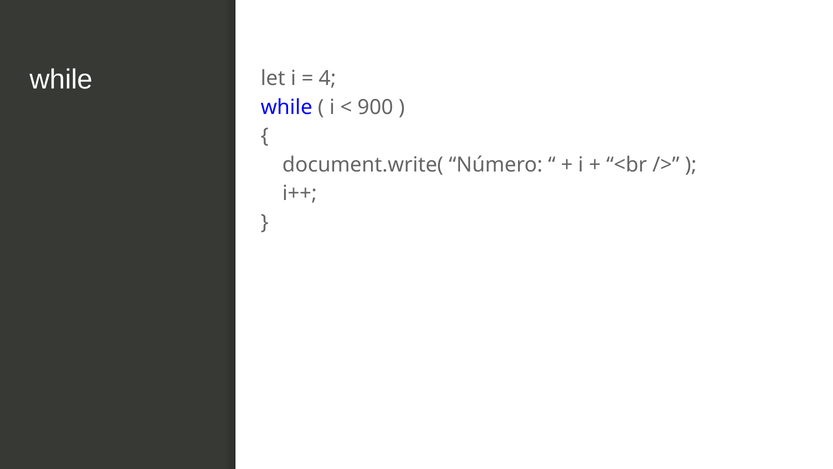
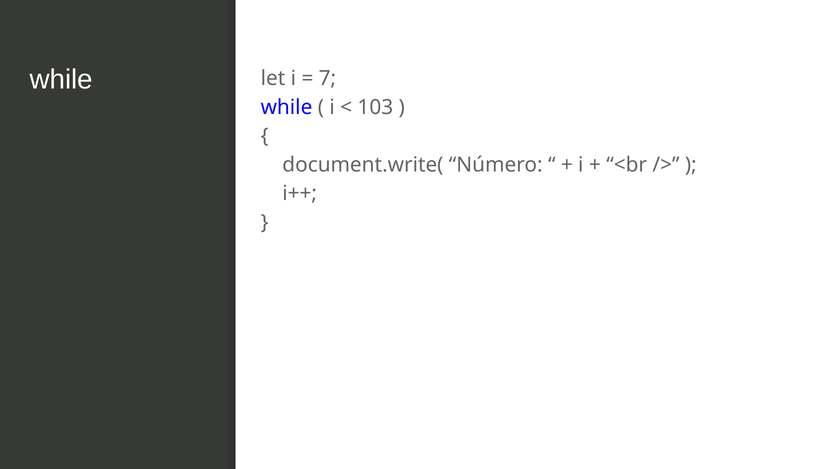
4: 4 -> 7 (327, 78)
900: 900 -> 103 (375, 107)
